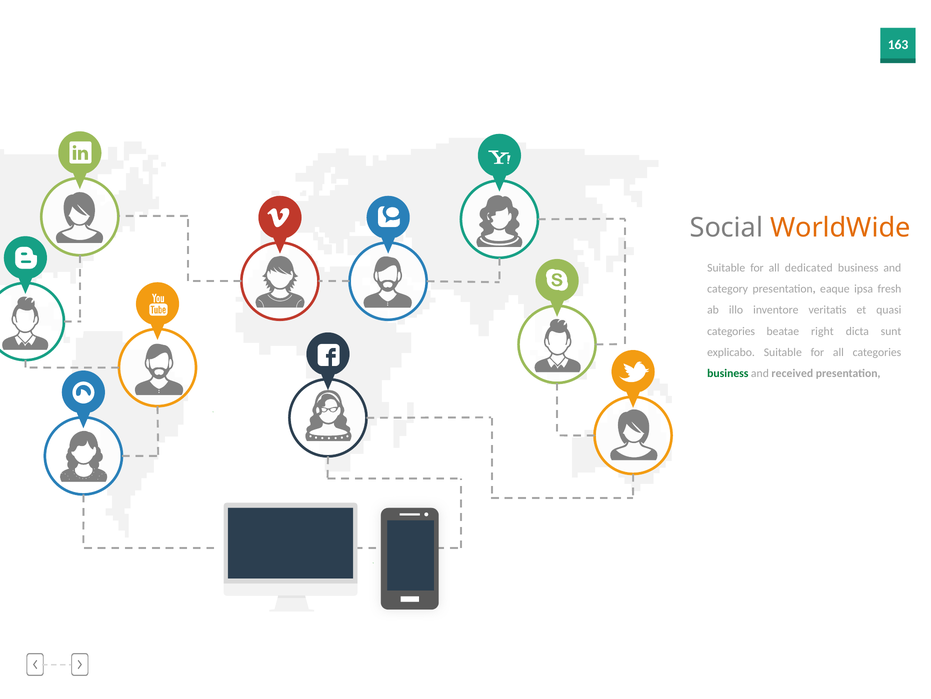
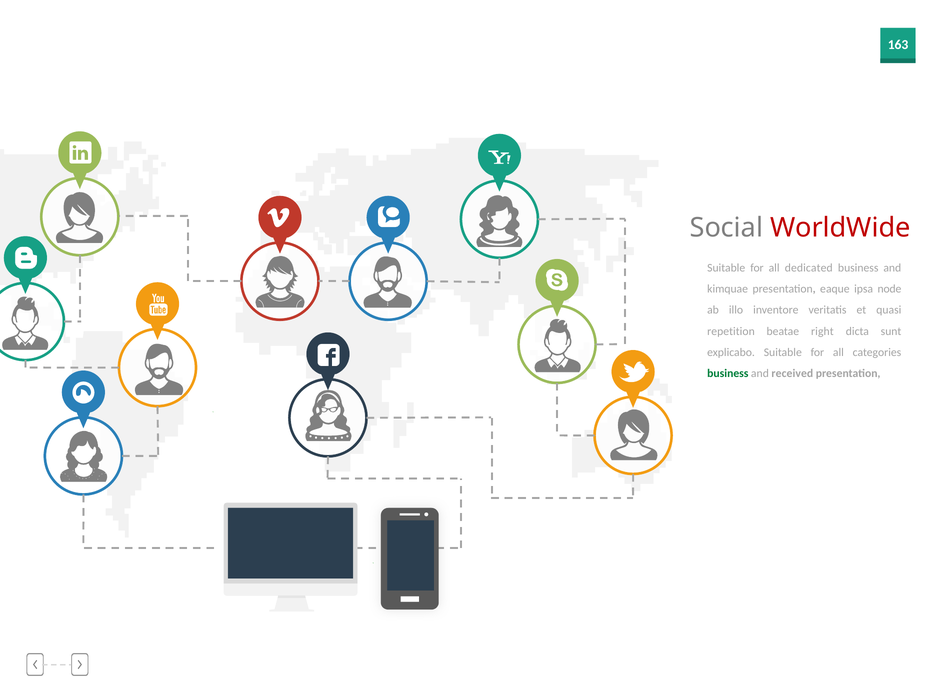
WorldWide colour: orange -> red (840, 227)
category: category -> kimquae (728, 289)
fresh: fresh -> node (889, 289)
categories: categories -> repetition (731, 331)
